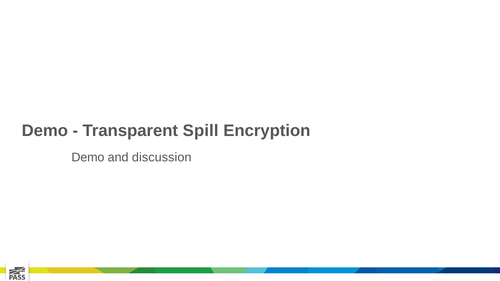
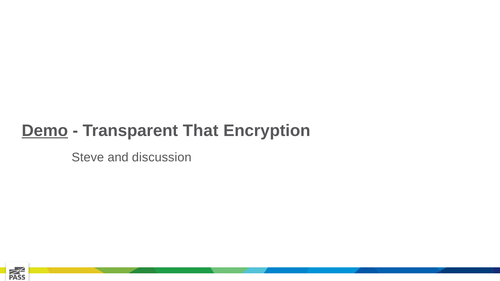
Demo underline: none -> present (45, 131)
Spill: Spill -> That (201, 131)
Demo: Demo -> Steve (88, 158)
